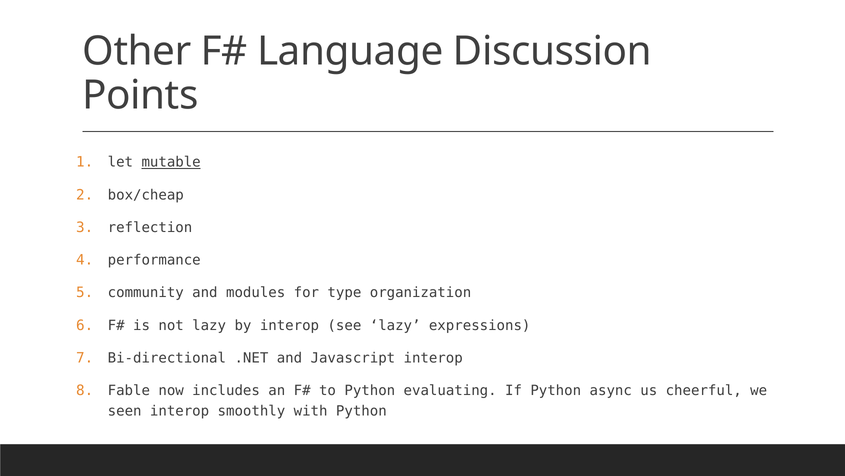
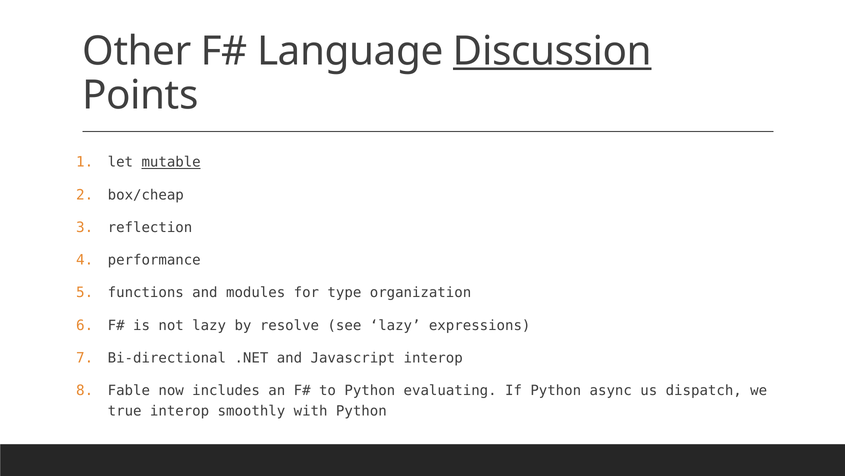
Discussion underline: none -> present (552, 51)
community: community -> functions (146, 292)
by interop: interop -> resolve (289, 325)
cheerful: cheerful -> dispatch (704, 390)
seen: seen -> true (125, 410)
